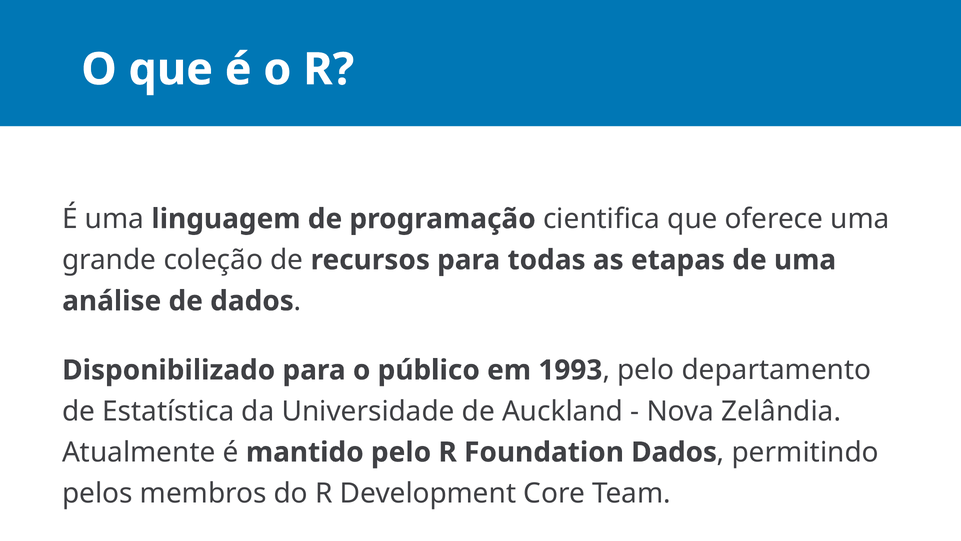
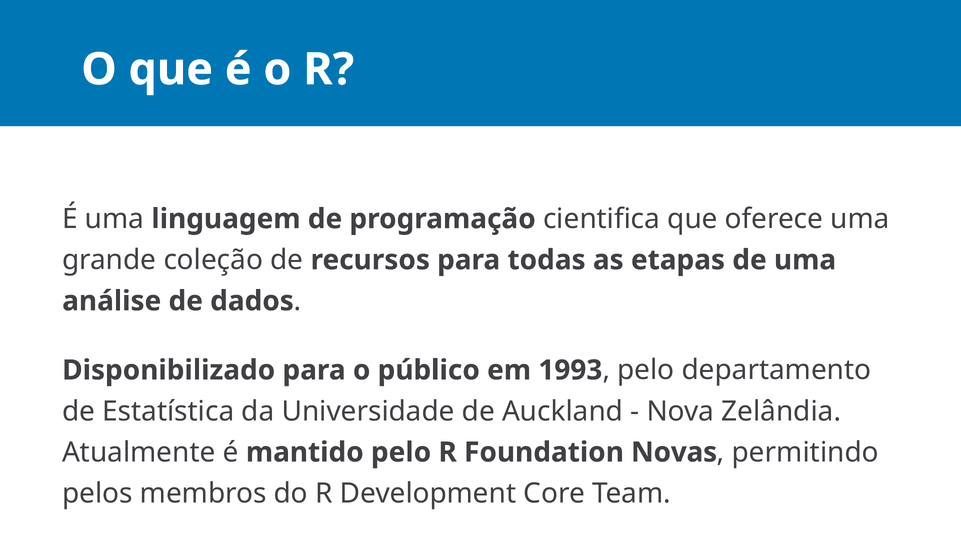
Foundation Dados: Dados -> Novas (674, 452)
